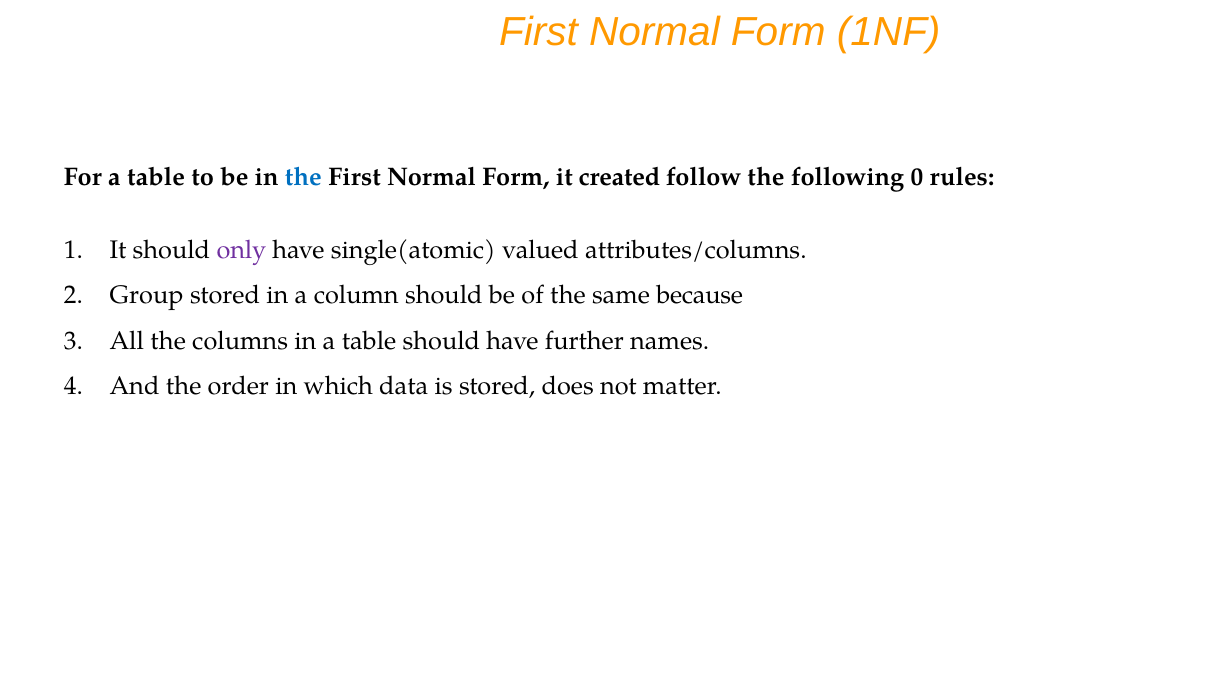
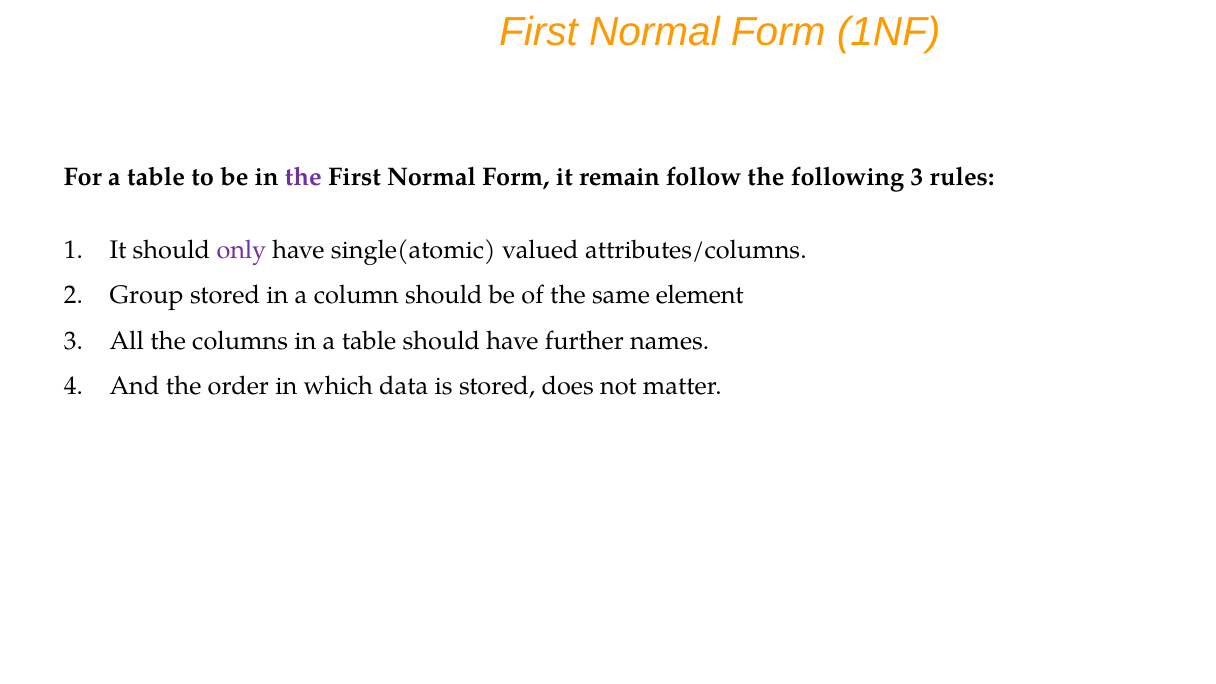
the colour: blue -> purple (303, 177)
created: created -> remain (619, 177)
following 0: 0 -> 3 (917, 177)
because: because -> element (700, 295)
